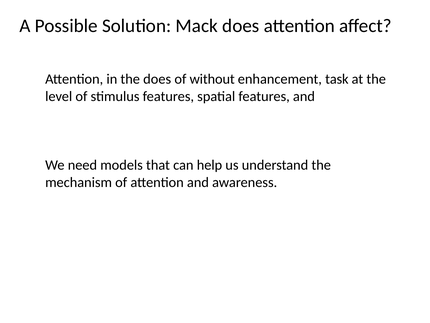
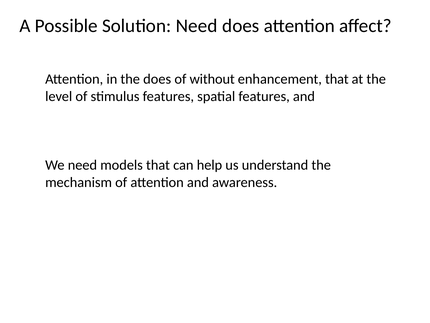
Solution Mack: Mack -> Need (197, 26)
enhancement task: task -> that (337, 79)
